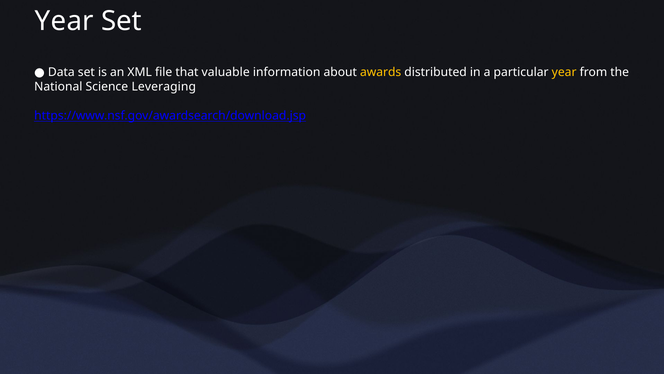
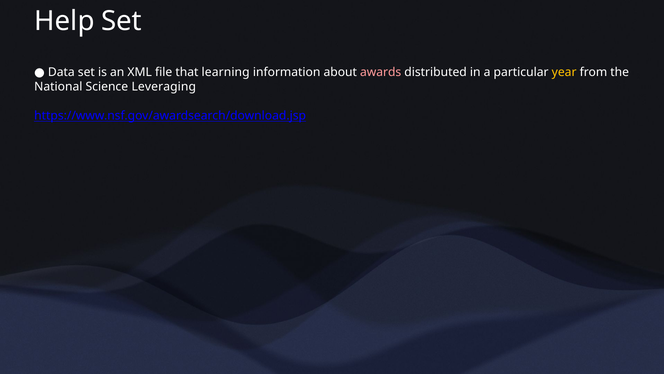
Year: Year -> Help (64, 21)
valuable: valuable -> learning (226, 72)
awards colour: yellow -> pink (381, 72)
